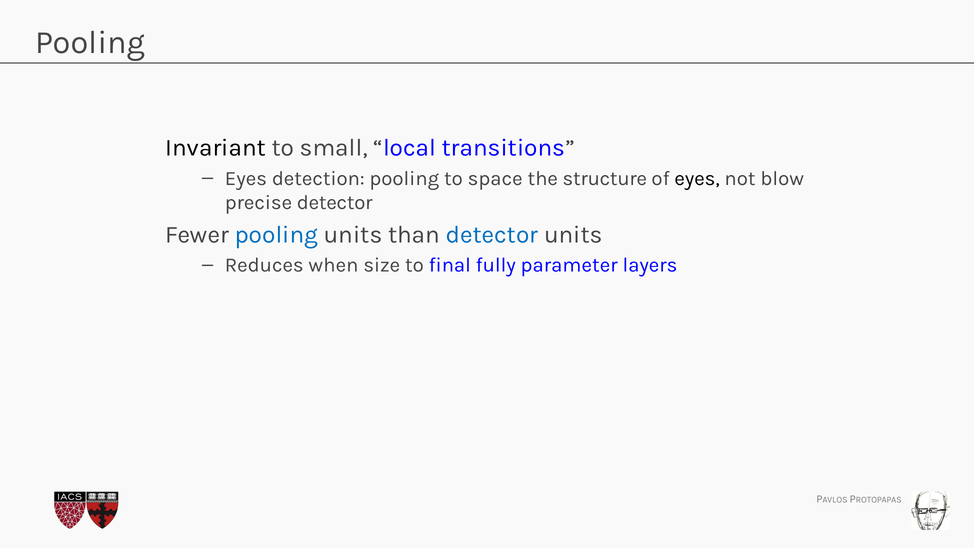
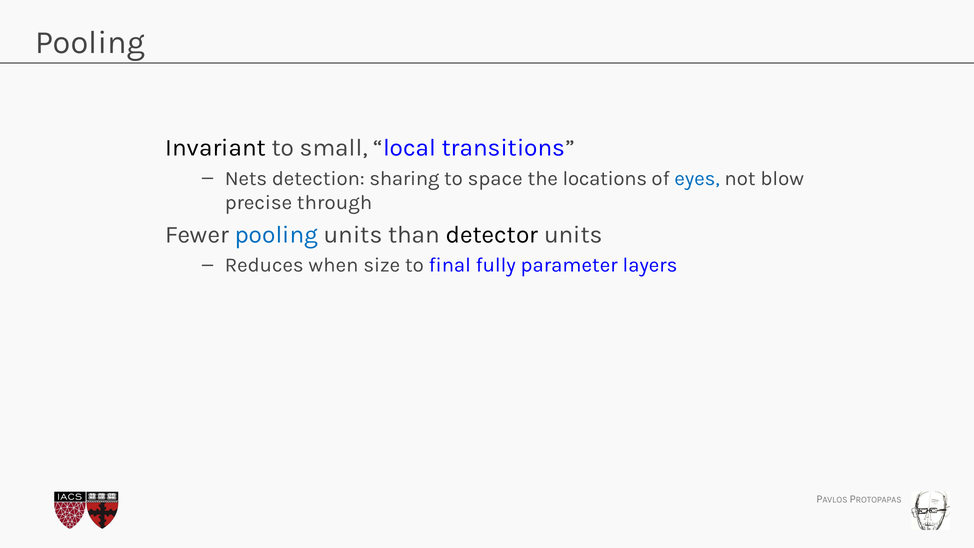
Eyes: Eyes -> Nets (246, 178)
detection pooling: pooling -> sharing (404, 178)
structure: structure -> locations (605, 178)
eyes colour: black -> blue (697, 178)
precise detector: detector -> through (335, 203)
detector colour: blue -> black (492, 235)
